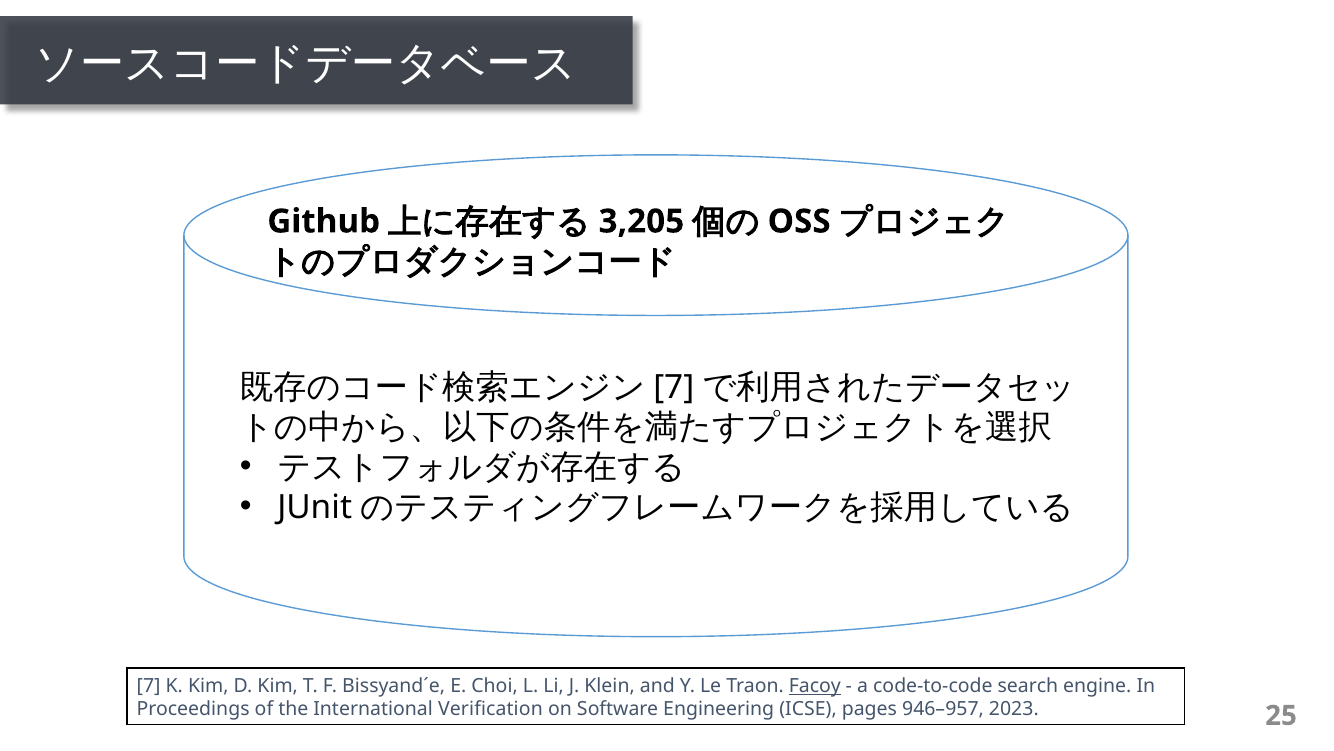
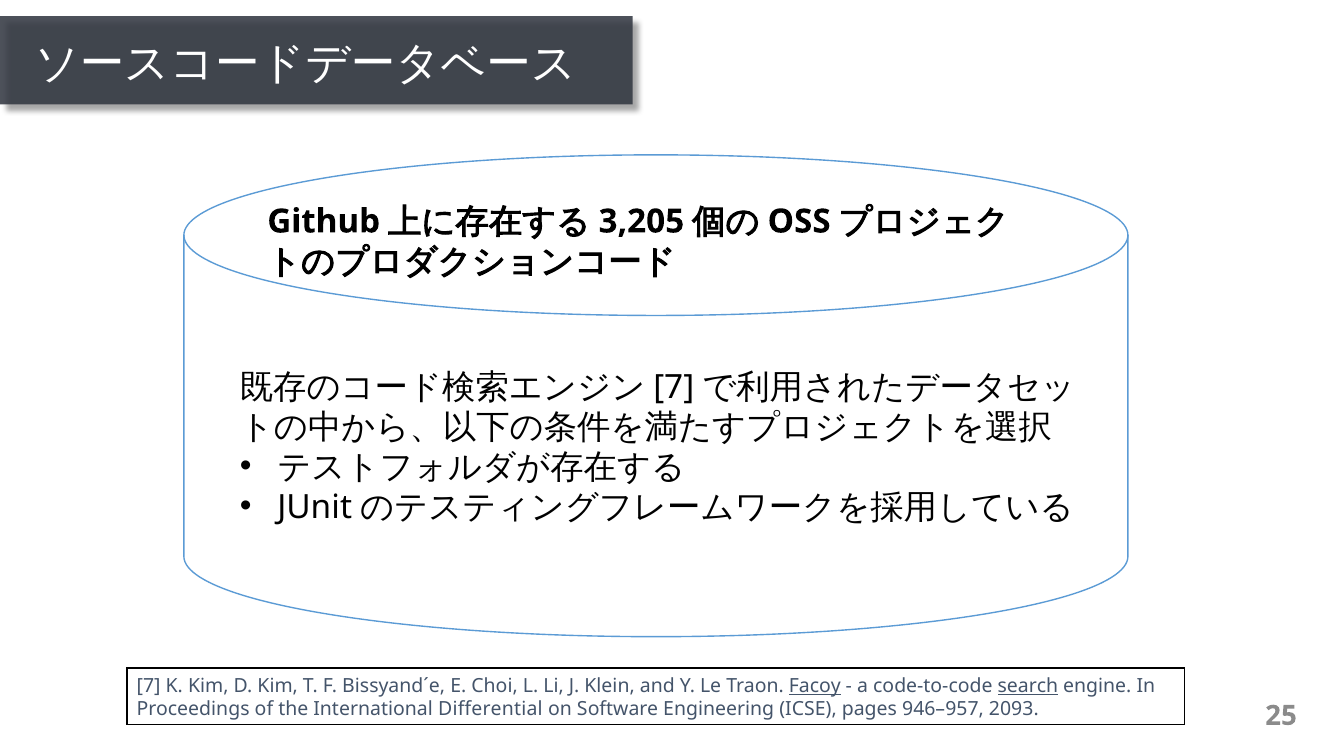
search underline: none -> present (1028, 685)
Veriﬁcation: Veriﬁcation -> Diﬀerential (490, 709)
2023: 2023 -> 2093 (1014, 709)
